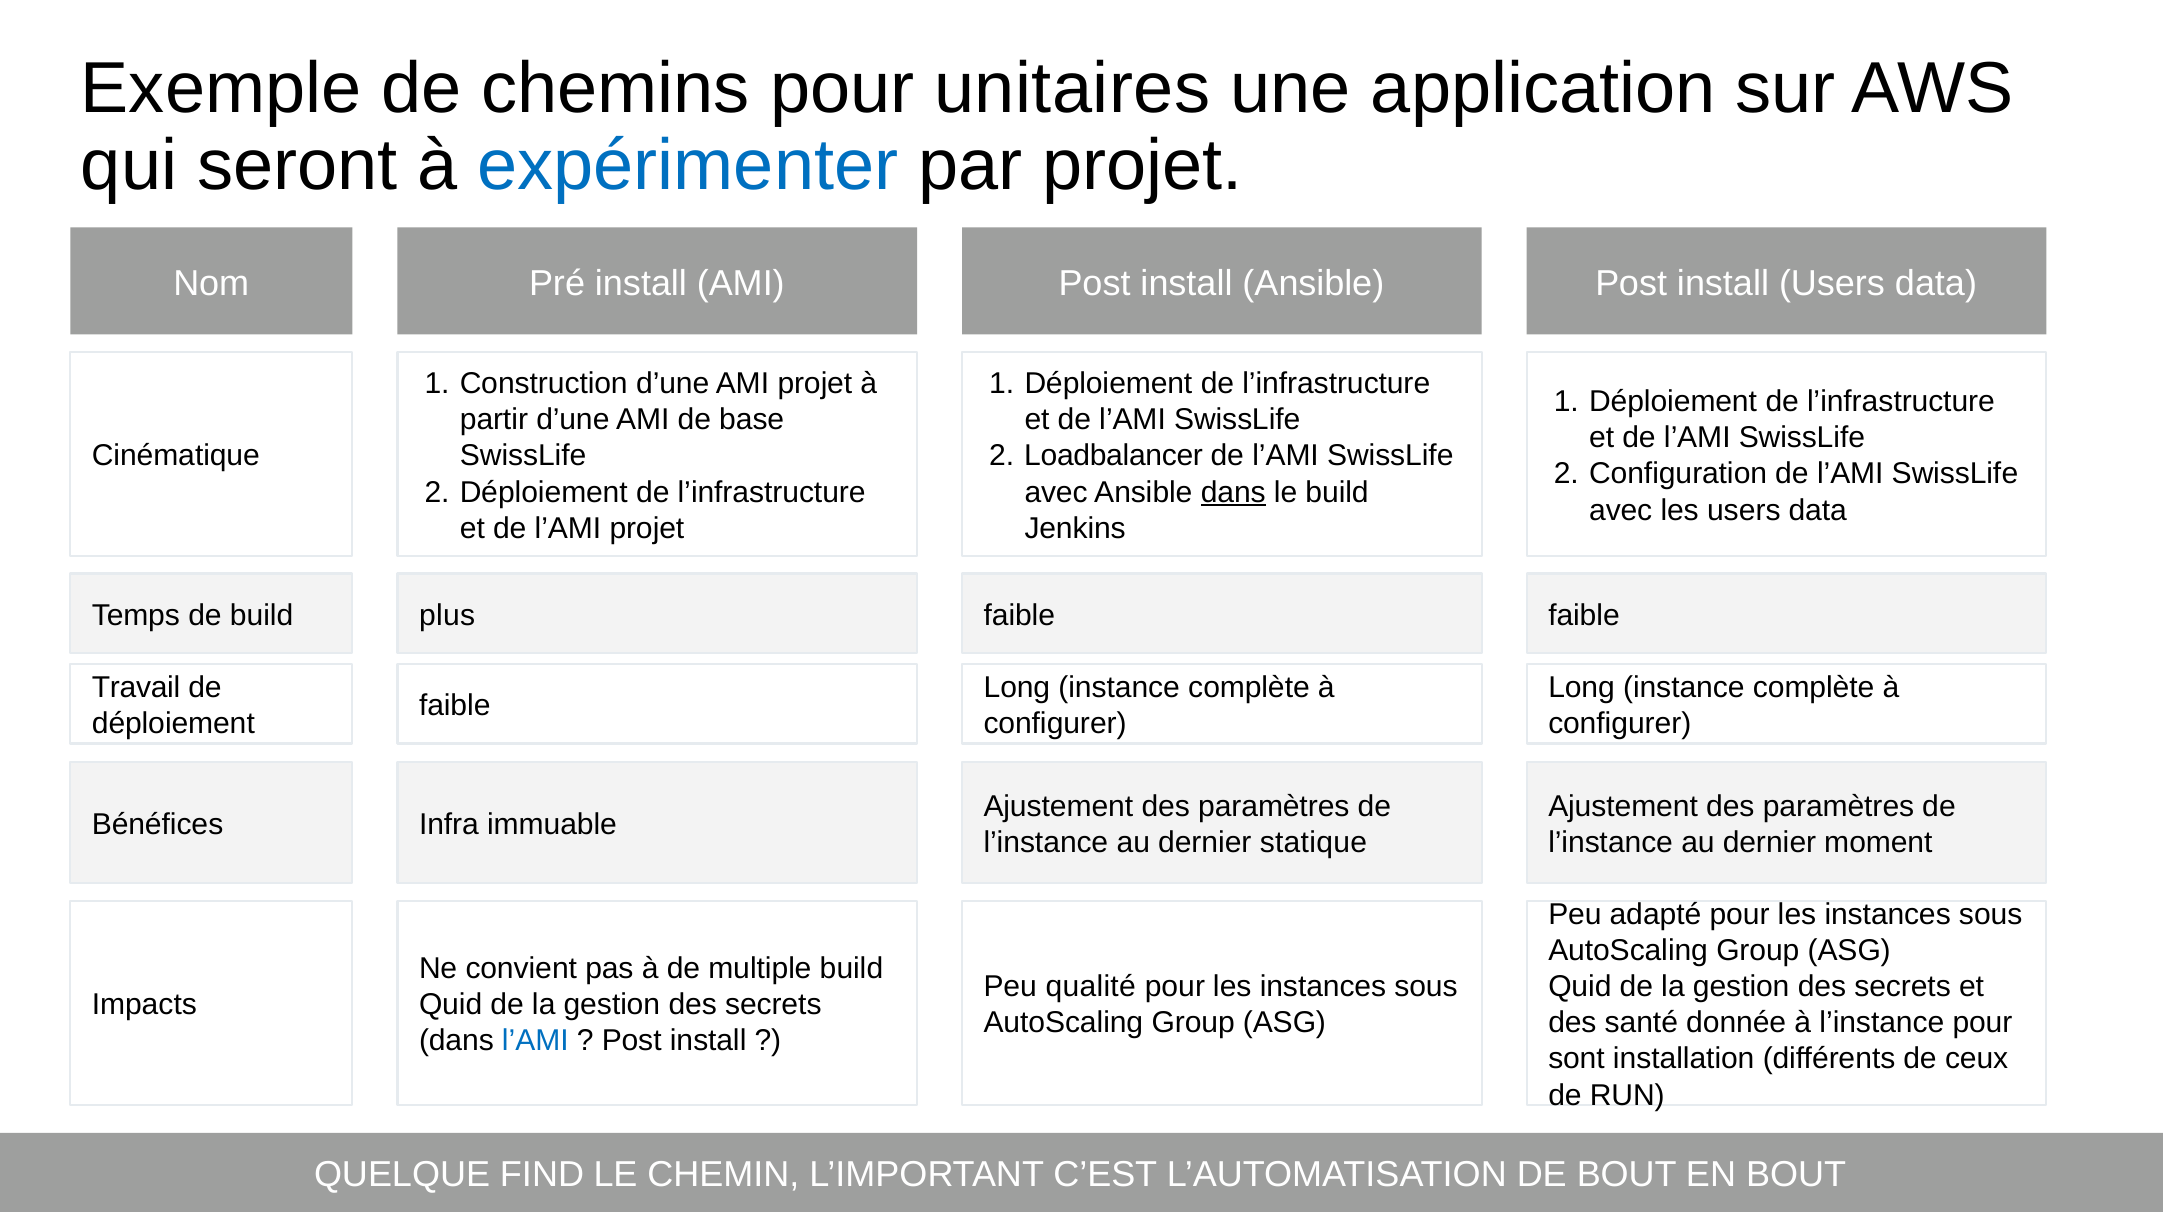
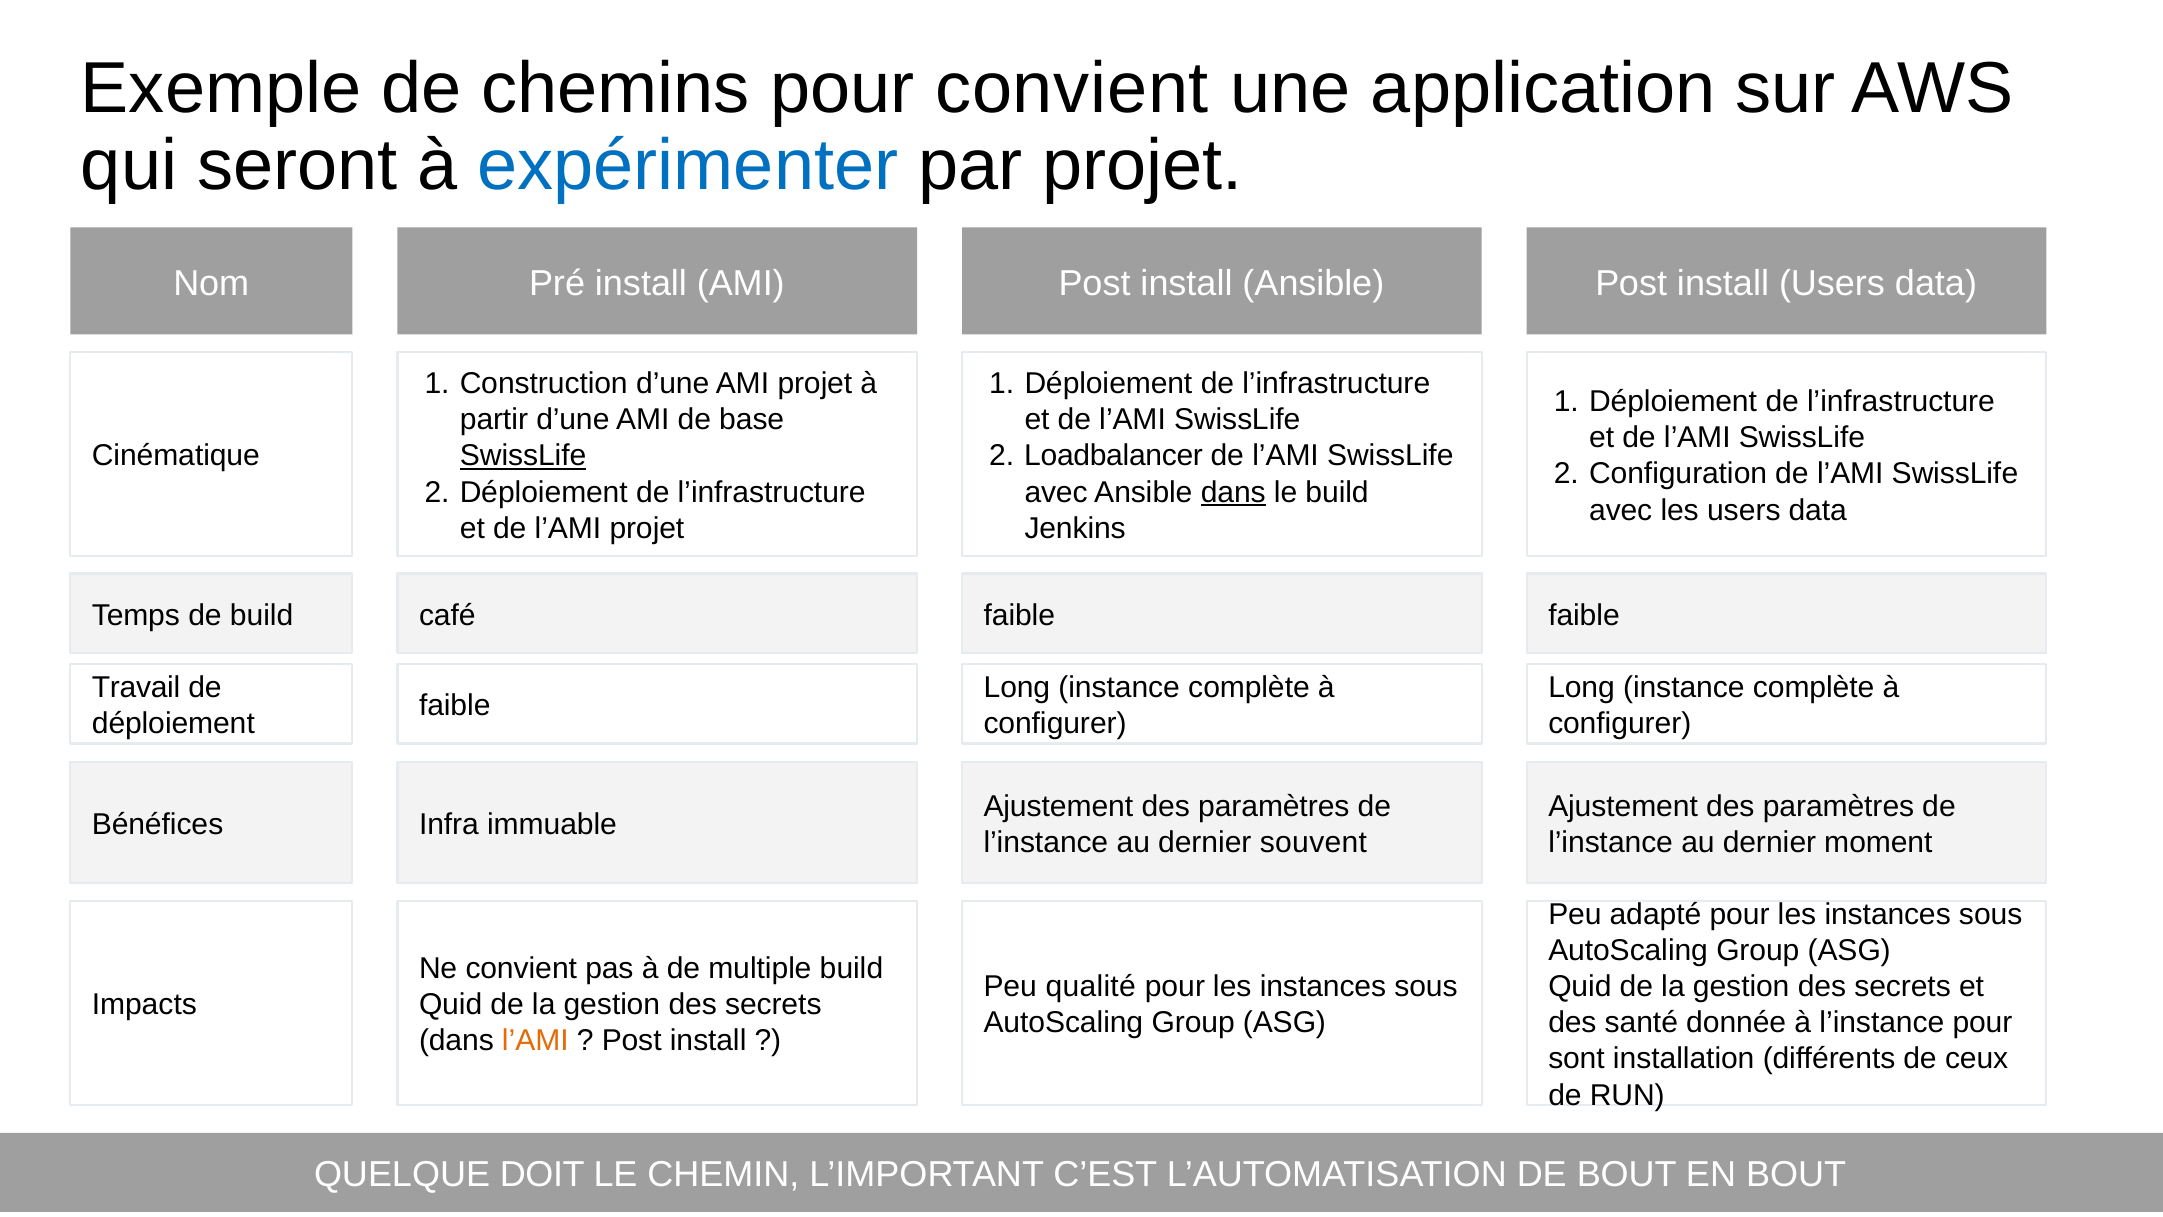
pour unitaires: unitaires -> convient (1072, 88)
SwissLife underline: none -> present (523, 456)
plus: plus -> café (447, 615)
statique: statique -> souvent (1313, 842)
l’AMI colour: blue -> orange (535, 1041)
FIND: FIND -> DOIT (542, 1175)
